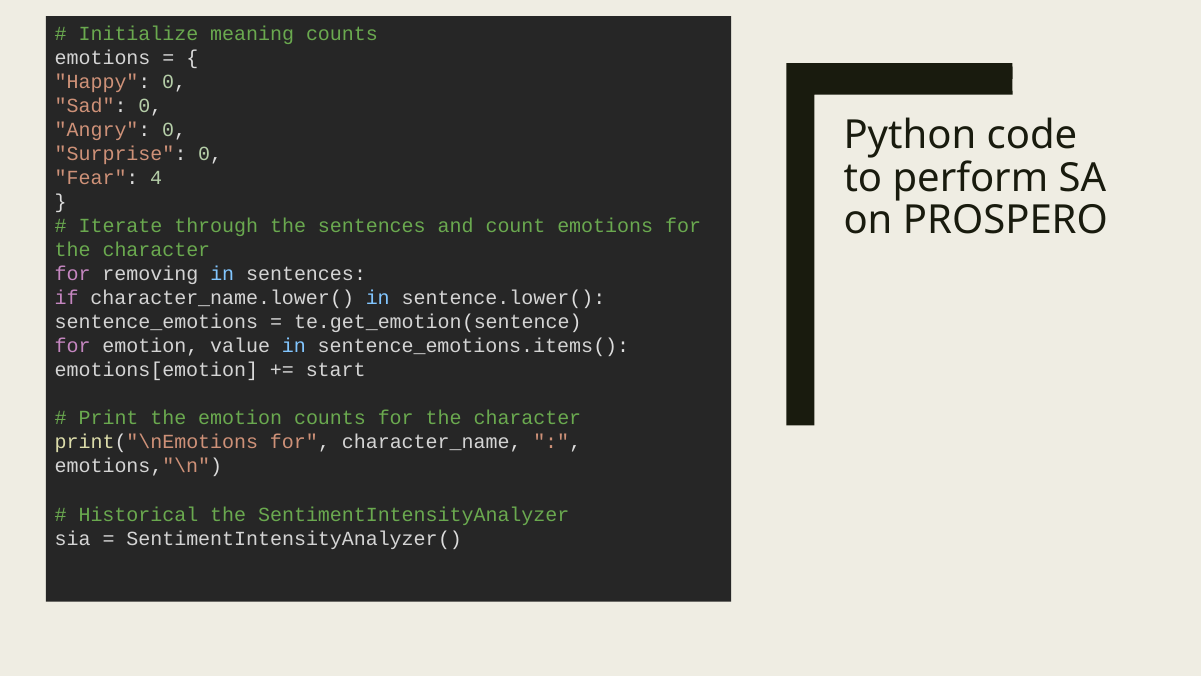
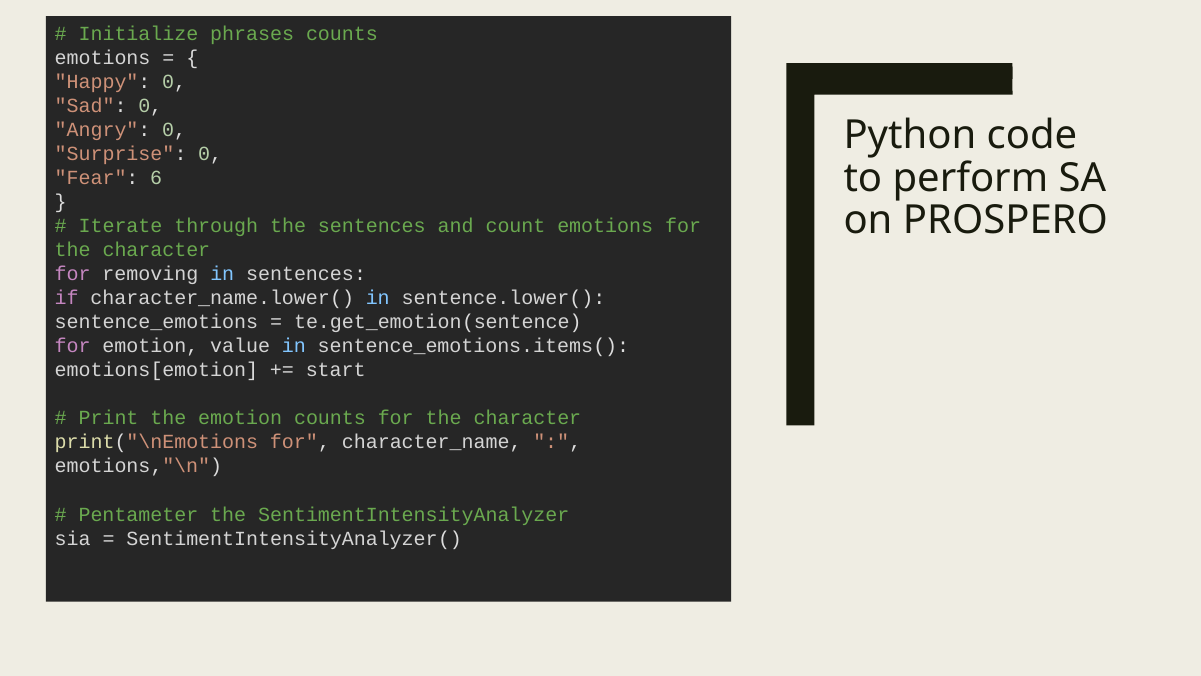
meaning: meaning -> phrases (252, 34)
4: 4 -> 6 (156, 178)
Historical: Historical -> Pentameter (138, 514)
